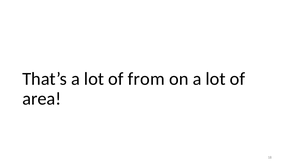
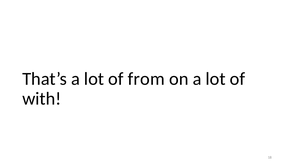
area: area -> with (42, 99)
